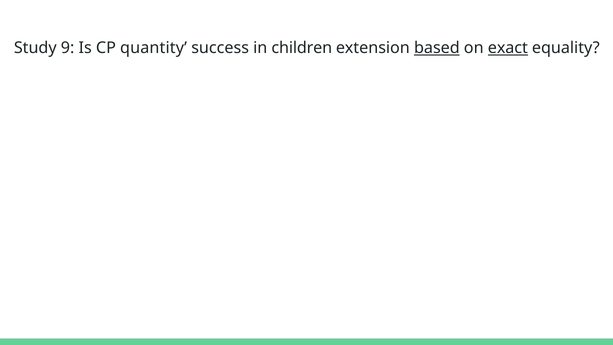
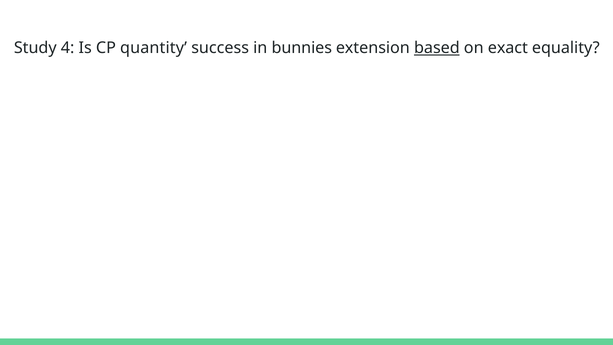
9: 9 -> 4 (68, 48)
children: children -> bunnies (302, 48)
exact underline: present -> none (508, 48)
